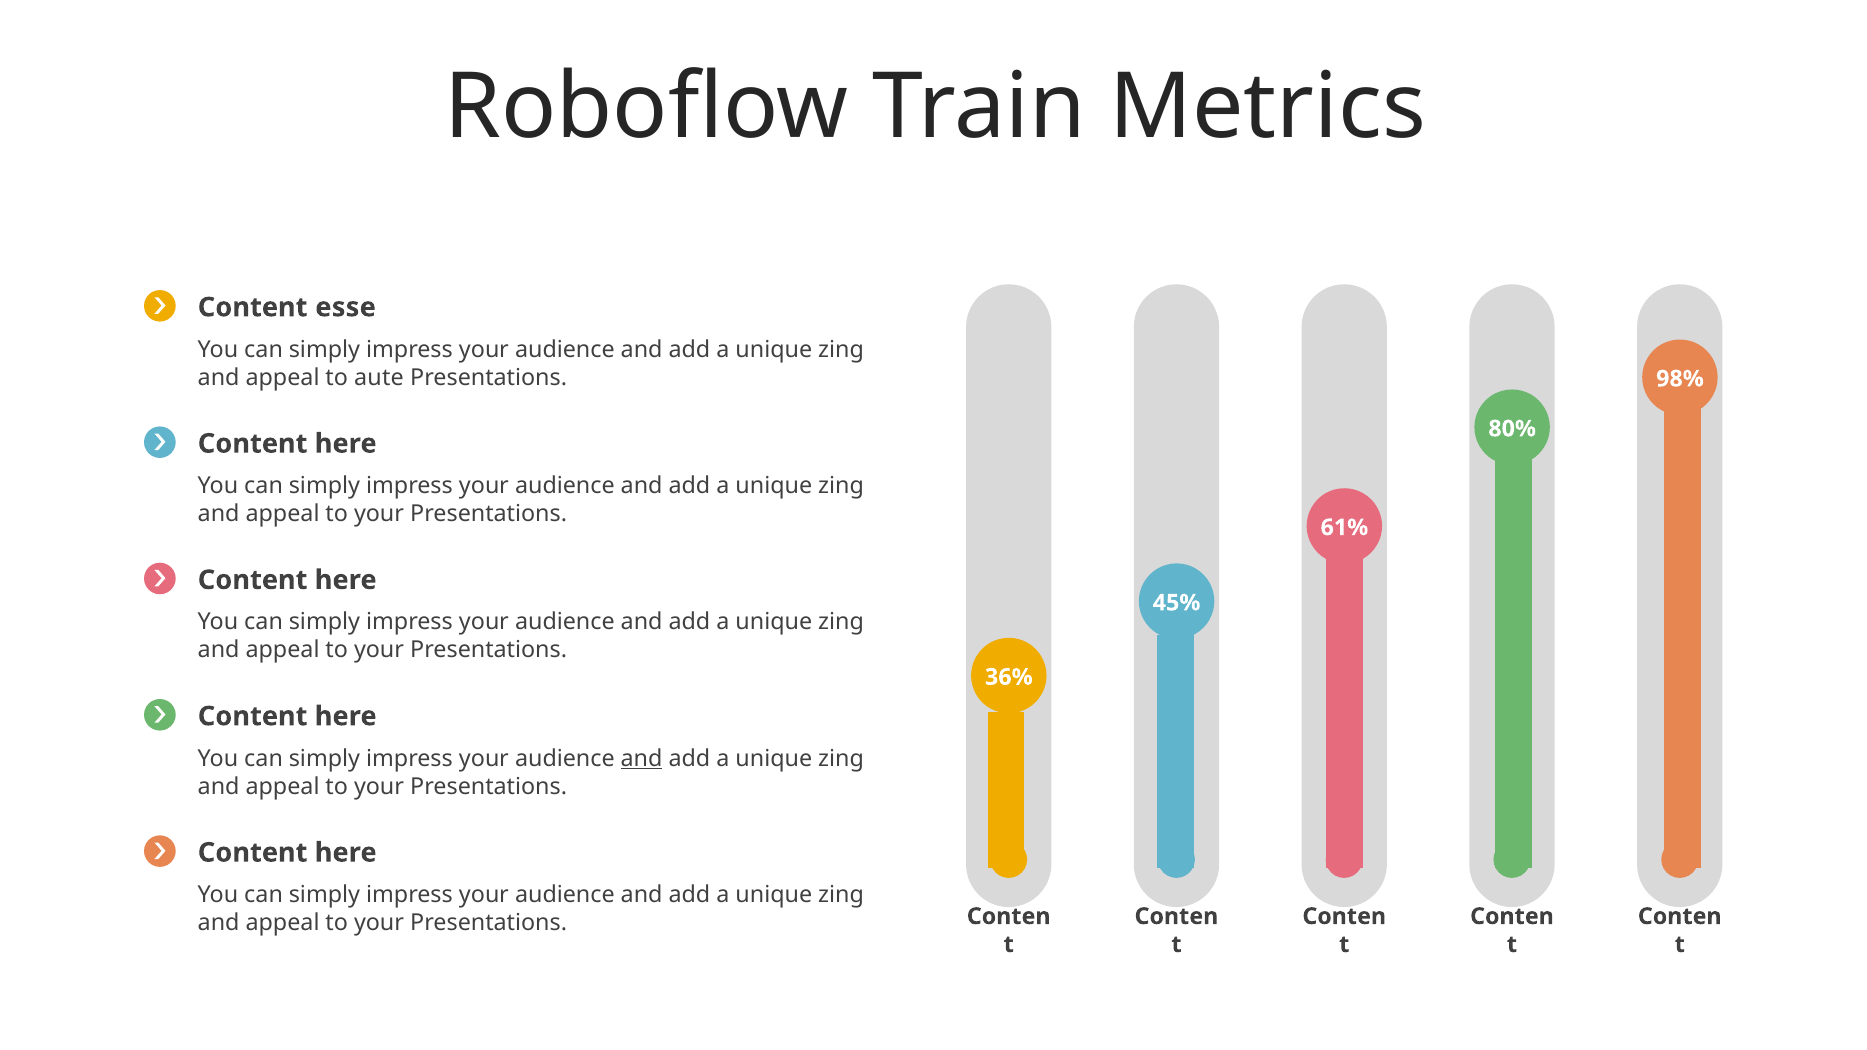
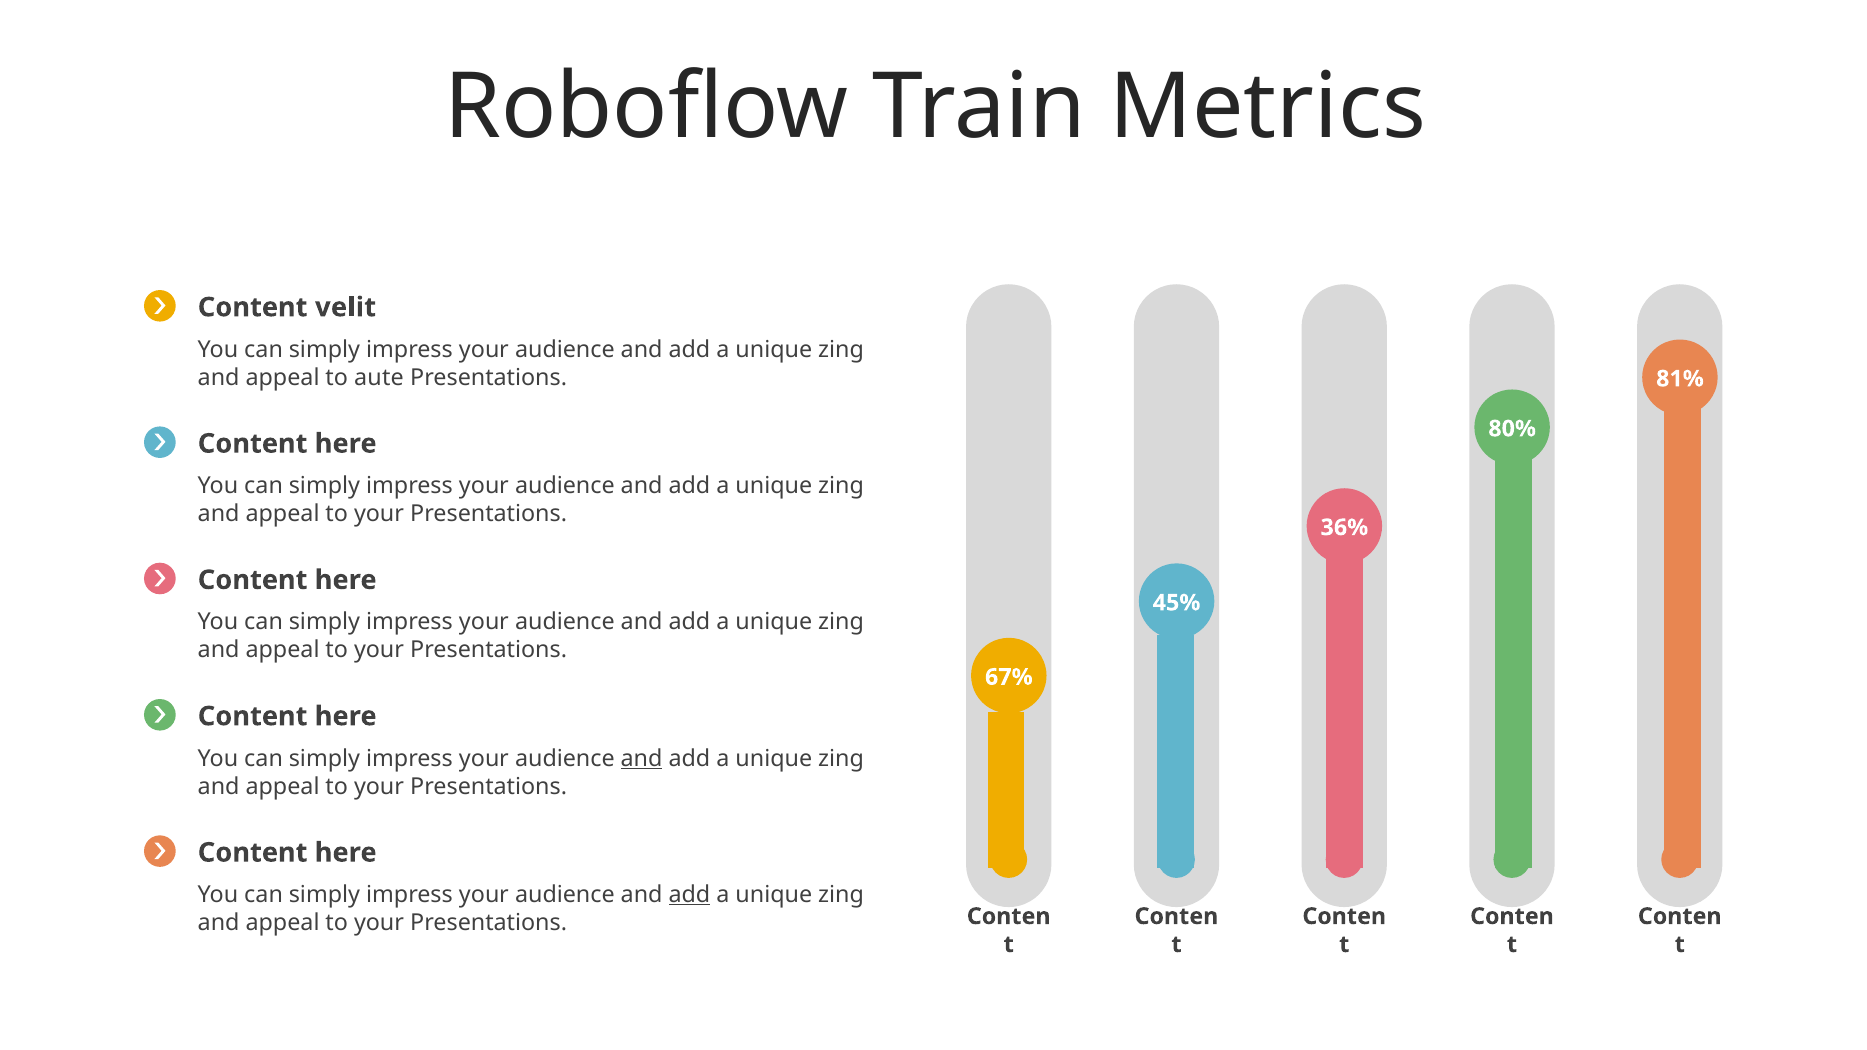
esse: esse -> velit (346, 307)
98%: 98% -> 81% (1680, 379)
61%: 61% -> 36% (1344, 528)
36%: 36% -> 67% (1009, 677)
add underline: none -> present (689, 895)
